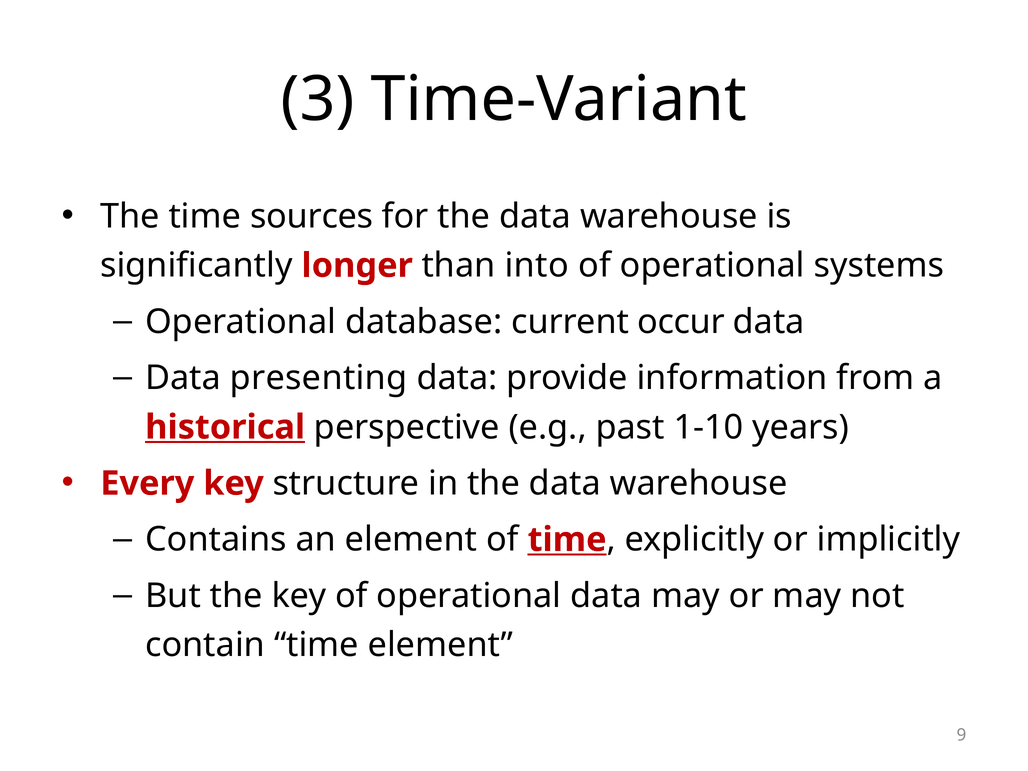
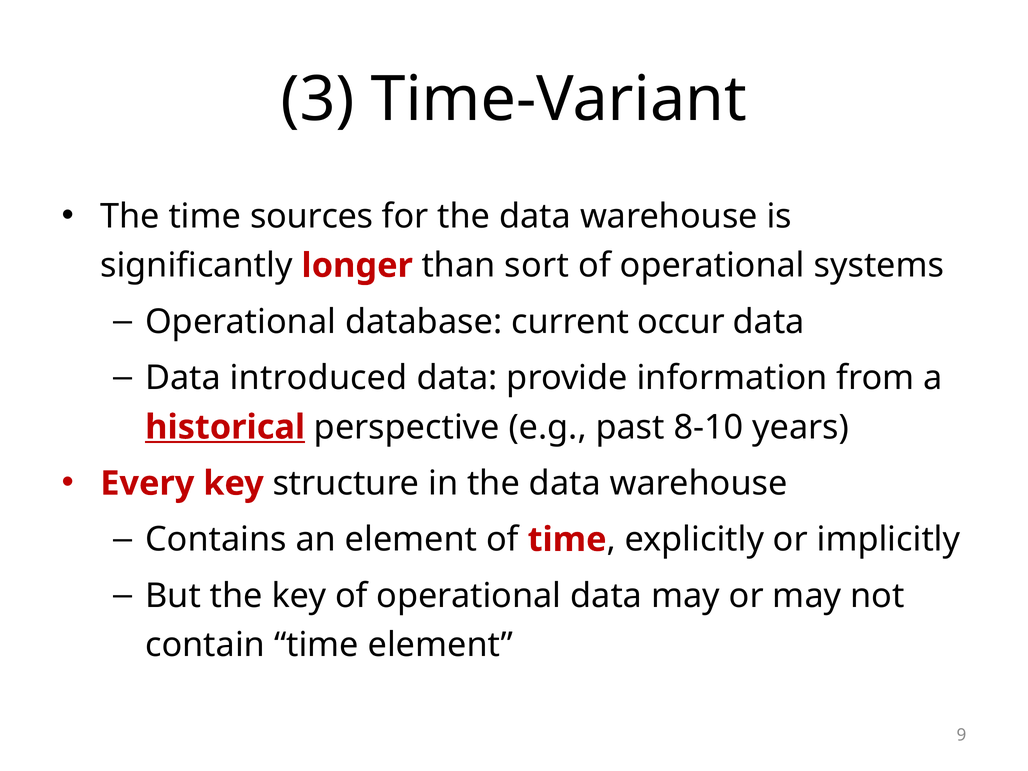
into: into -> sort (537, 266)
presenting: presenting -> introduced (319, 378)
1-10: 1-10 -> 8-10 (709, 427)
time underline: present -> none (567, 540)
